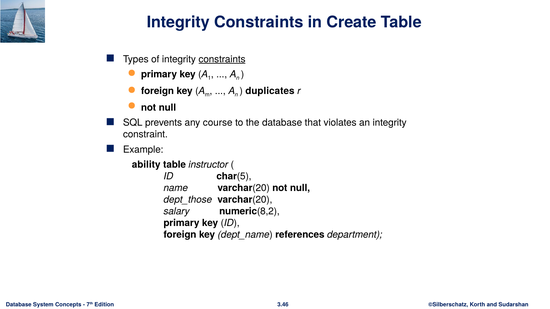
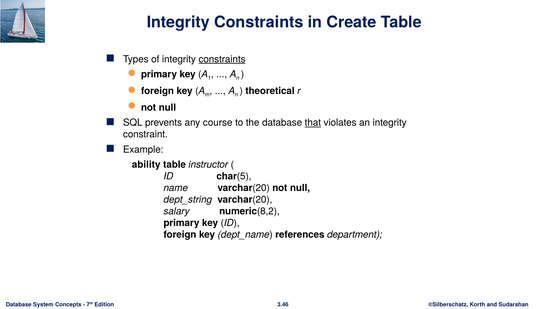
duplicates: duplicates -> theoretical (270, 91)
that underline: none -> present (313, 123)
dept_those: dept_those -> dept_string (188, 200)
